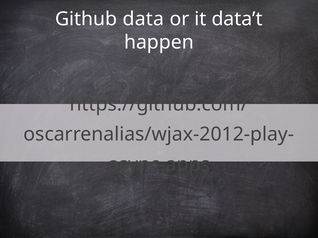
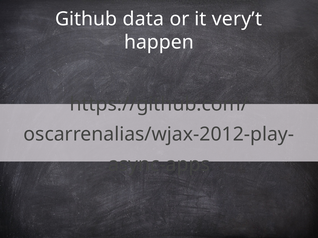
data’t: data’t -> very’t (237, 19)
